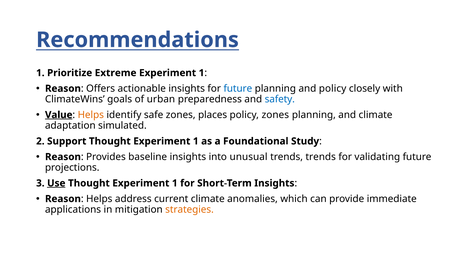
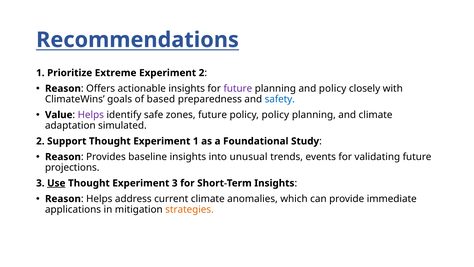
1: 1 -> 2 (202, 73)
future colour: blue -> purple (238, 88)
urban: urban -> based (161, 99)
Value underline: present -> none (59, 115)
Helps colour: orange -> purple (91, 115)
zones places: places -> future (213, 115)
policy zones: zones -> policy (275, 115)
trends trends: trends -> events (321, 157)
1: 1 -> 3 (175, 183)
